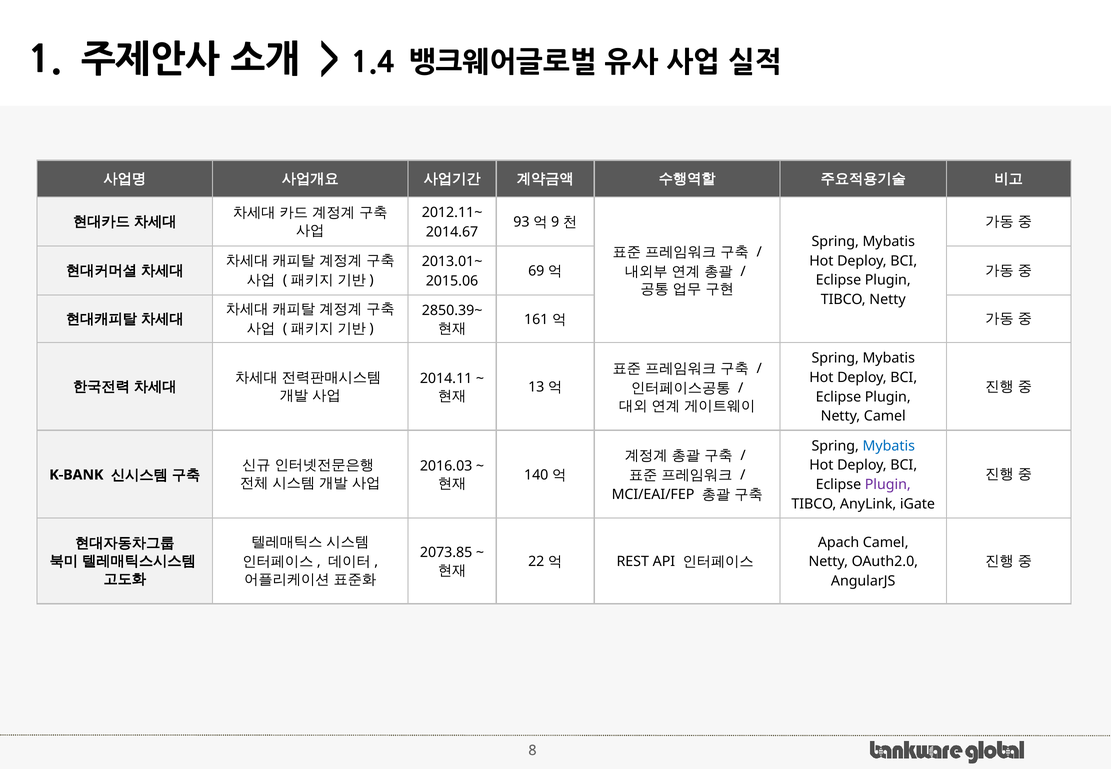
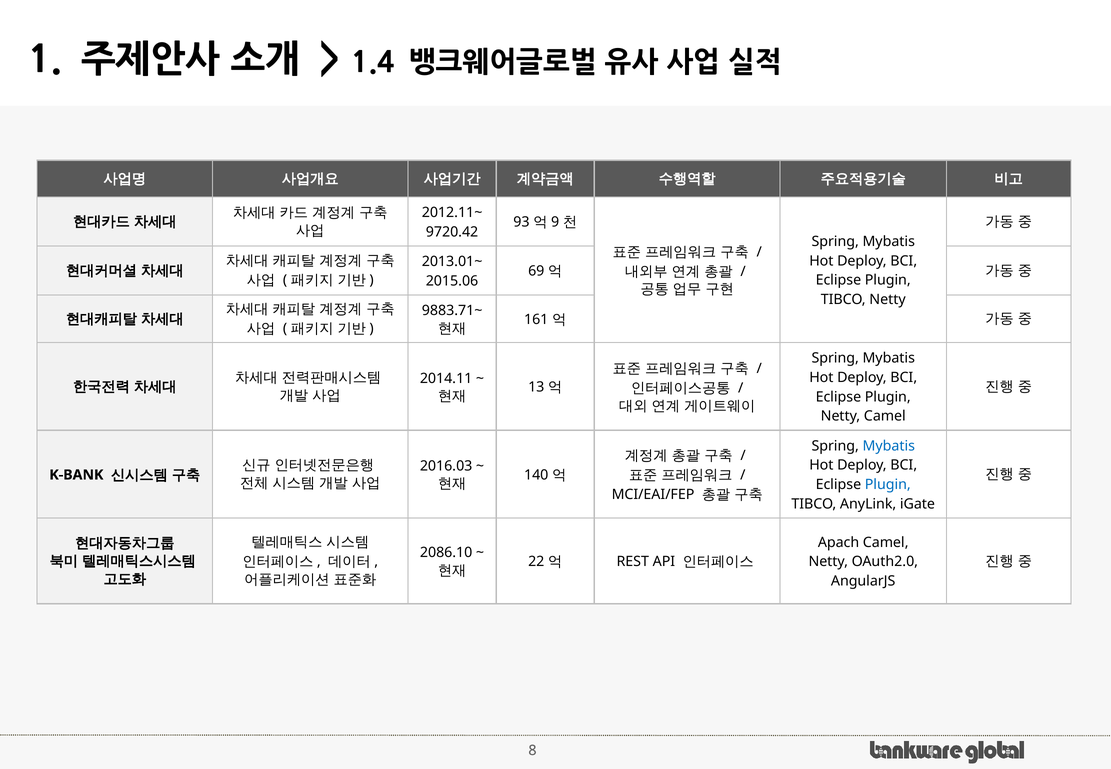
2014.67: 2014.67 -> 9720.42 (452, 232)
2850.39~: 2850.39~ -> 9883.71~ (452, 311)
Plugin colour: purple -> blue (888, 485)
2073.85: 2073.85 -> 2086.10 (446, 553)
